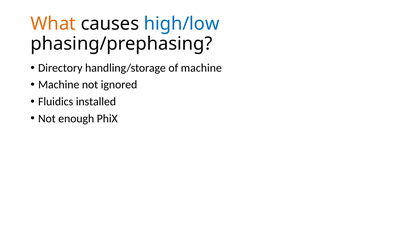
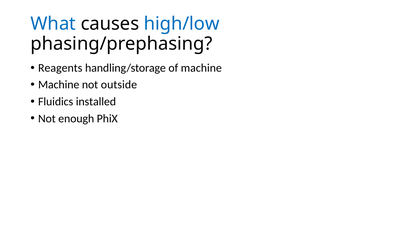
What colour: orange -> blue (53, 24)
Directory: Directory -> Reagents (60, 68)
ignored: ignored -> outside (119, 85)
